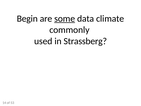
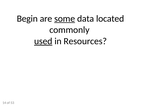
climate: climate -> located (110, 19)
used underline: none -> present (43, 41)
Strassberg: Strassberg -> Resources (85, 41)
